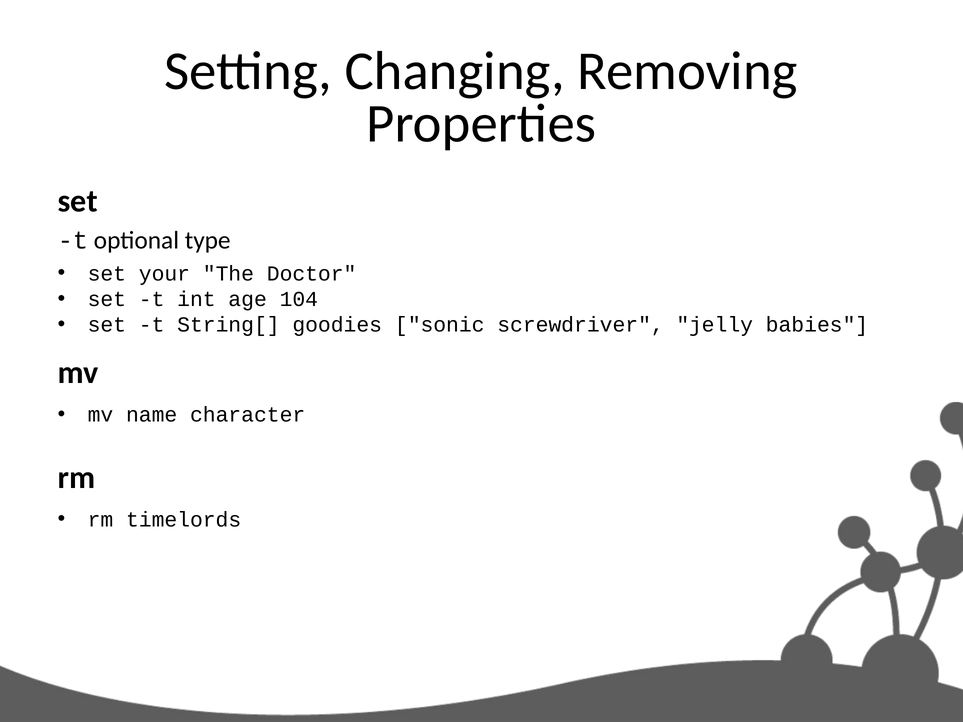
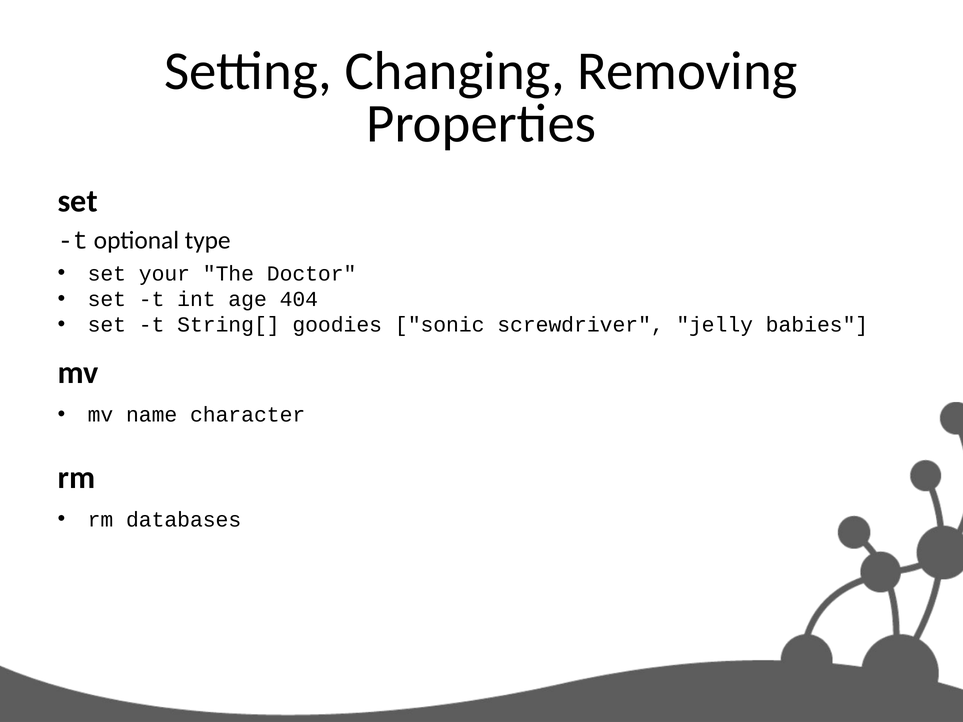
104: 104 -> 404 (299, 299)
timelords: timelords -> databases (184, 520)
